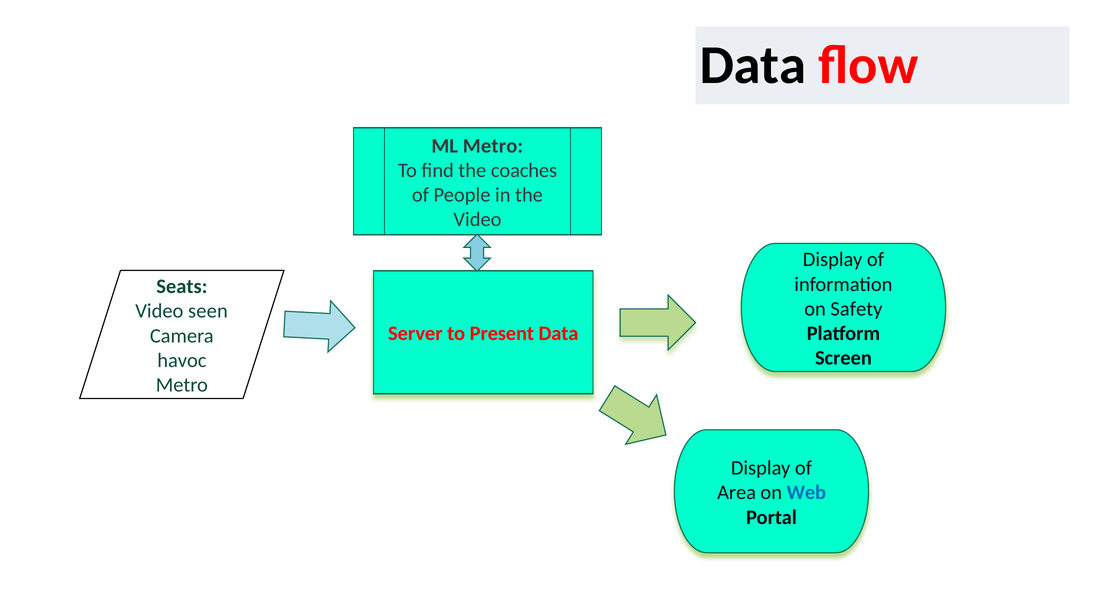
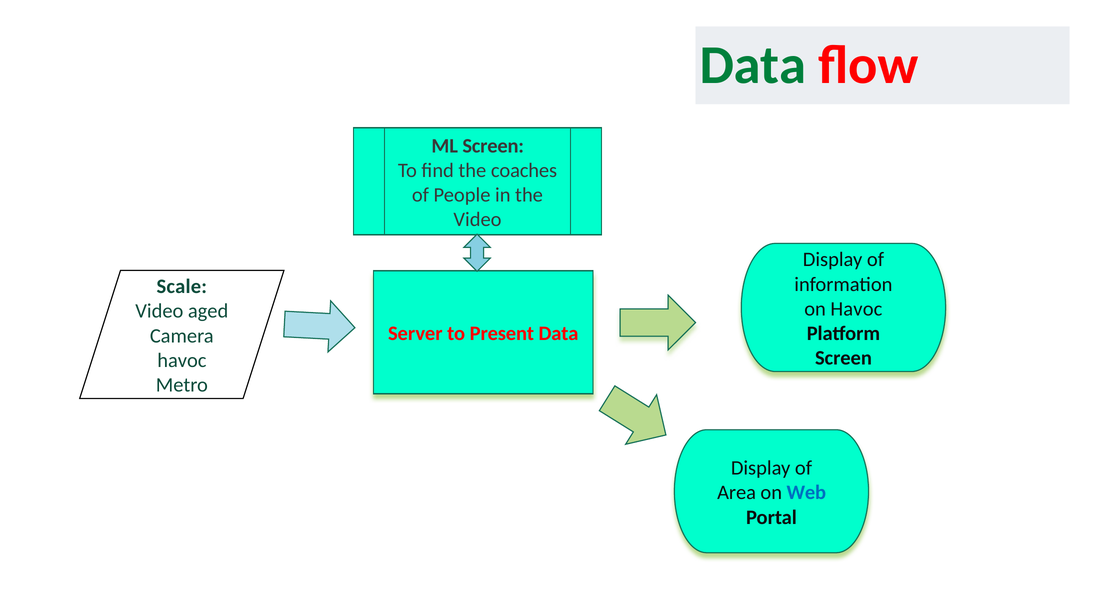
Data colour: black -> green (753, 65)
ML Metro: Metro -> Screen (493, 146)
Seats: Seats -> Scale (182, 287)
on Safety: Safety -> Havoc (856, 309)
seen: seen -> aged (208, 311)
